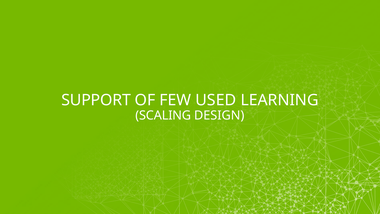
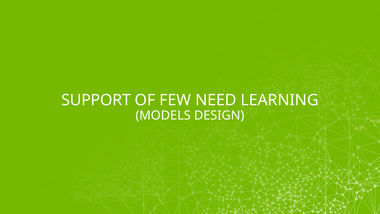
USED: USED -> NEED (216, 100)
SCALING: SCALING -> MODELS (163, 115)
